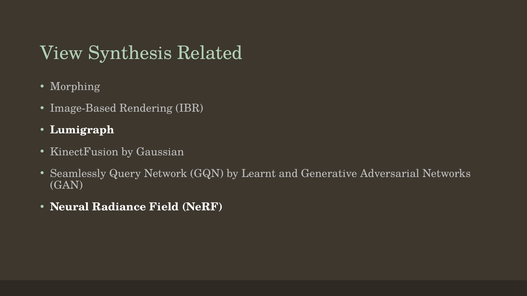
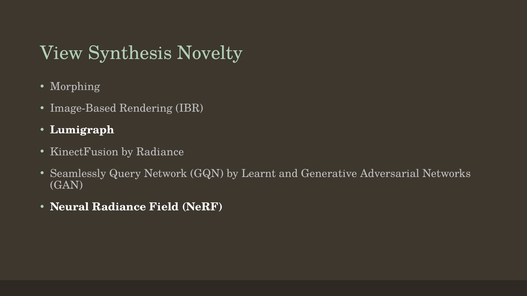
Related: Related -> Novelty (210, 53)
by Gaussian: Gaussian -> Radiance (160, 152)
